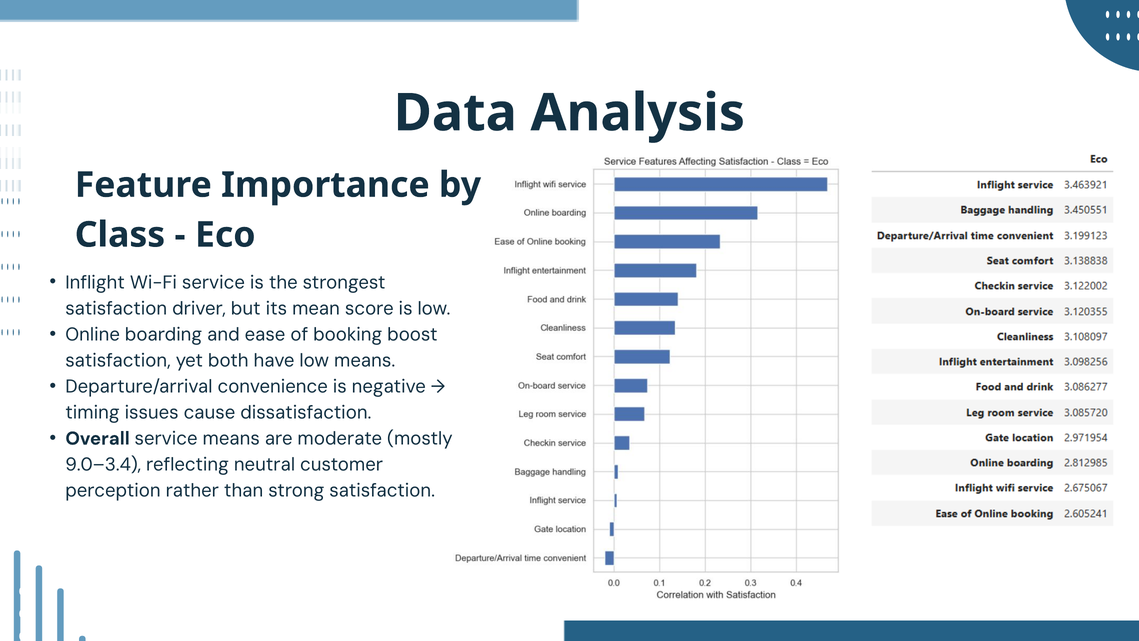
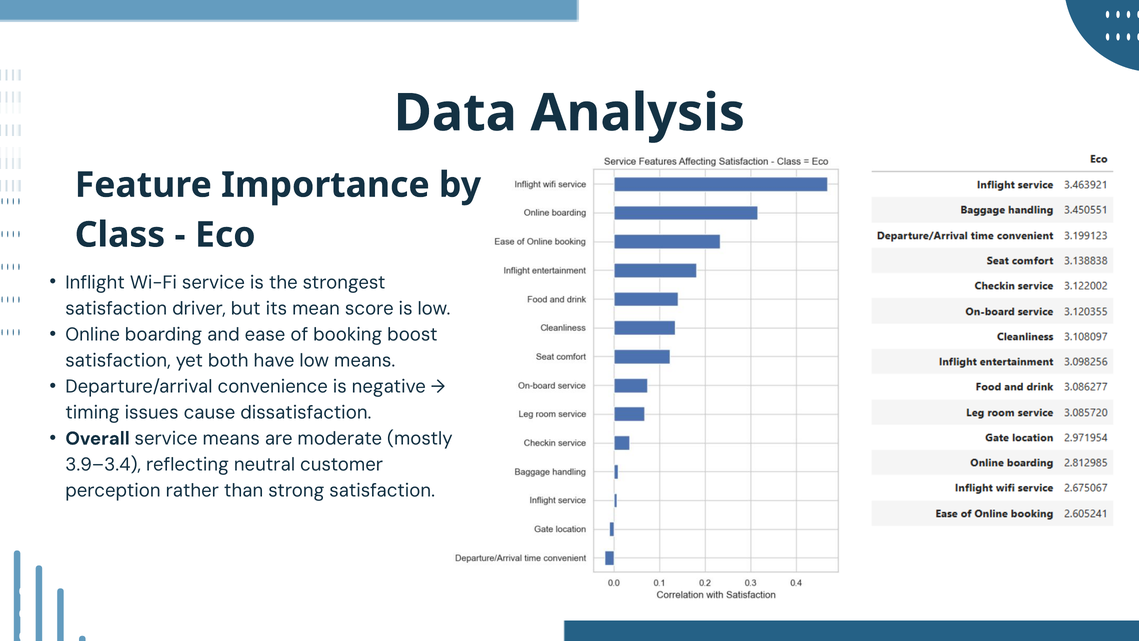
9.0–3.4: 9.0–3.4 -> 3.9–3.4 (103, 464)
